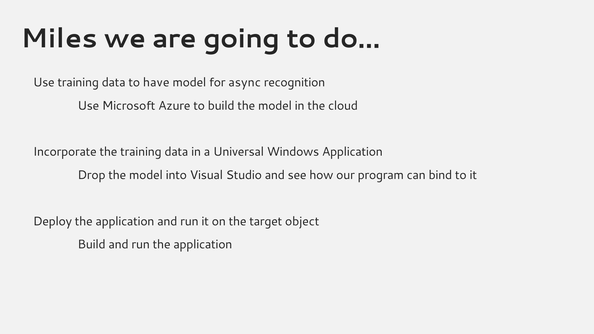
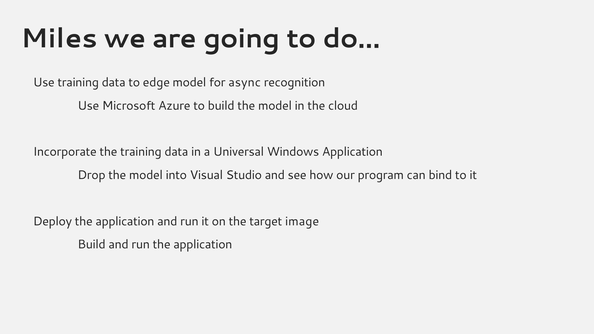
have: have -> edge (156, 83)
object: object -> image (302, 221)
